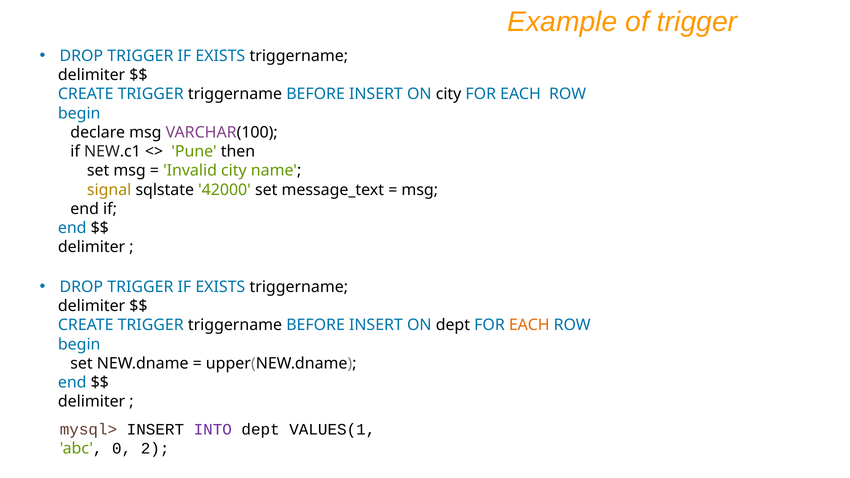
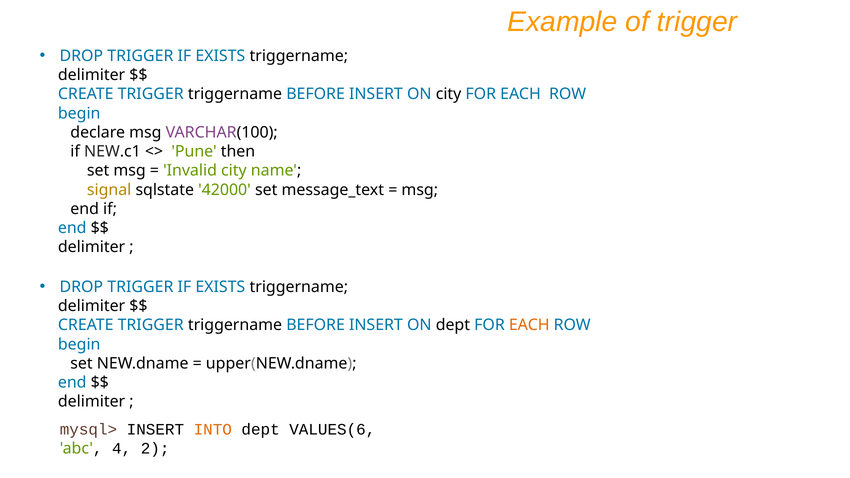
INTO colour: purple -> orange (213, 430)
VALUES(1: VALUES(1 -> VALUES(6 (332, 430)
0: 0 -> 4 (122, 449)
